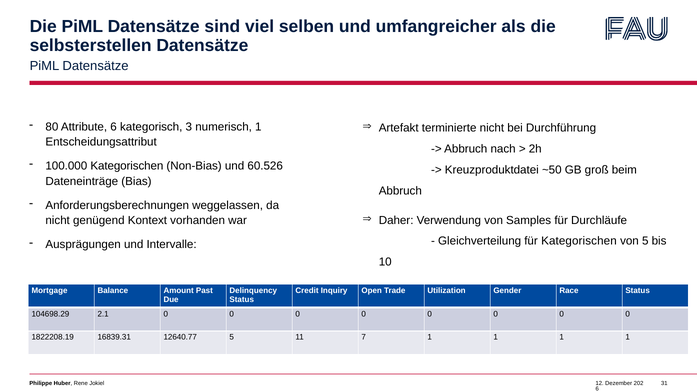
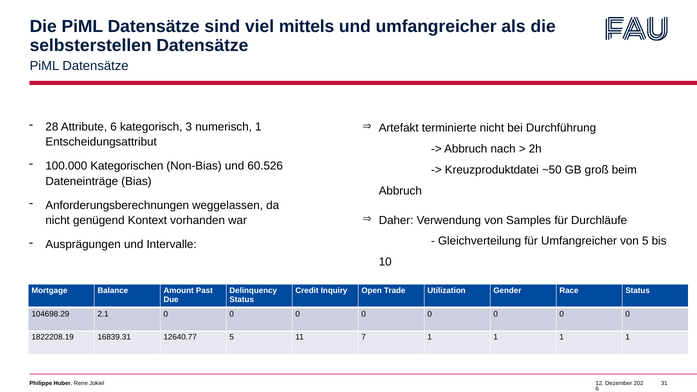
selben: selben -> mittels (307, 27)
80: 80 -> 28 (52, 127)
für Kategorischen: Kategorischen -> Umfangreicher (579, 241)
